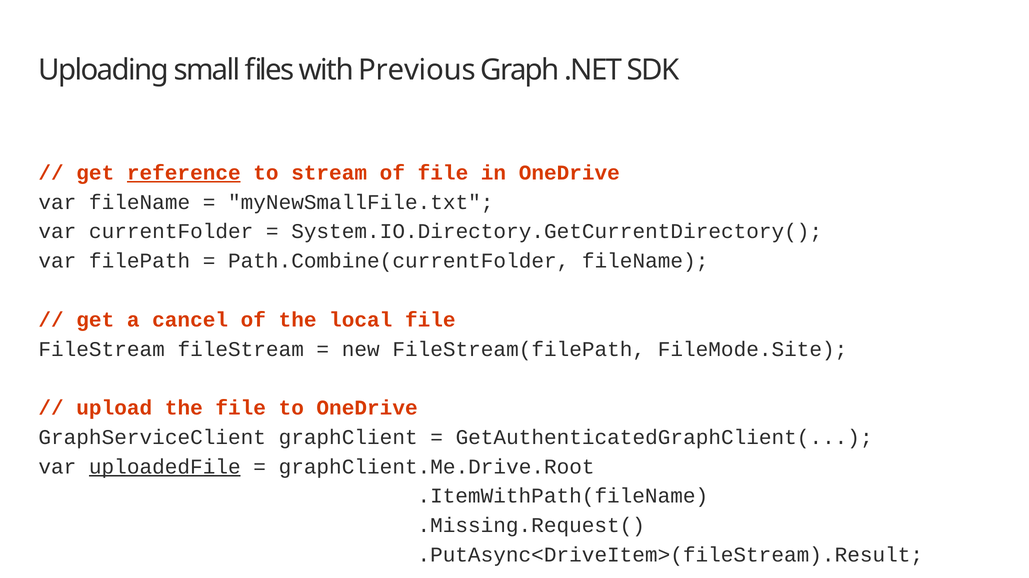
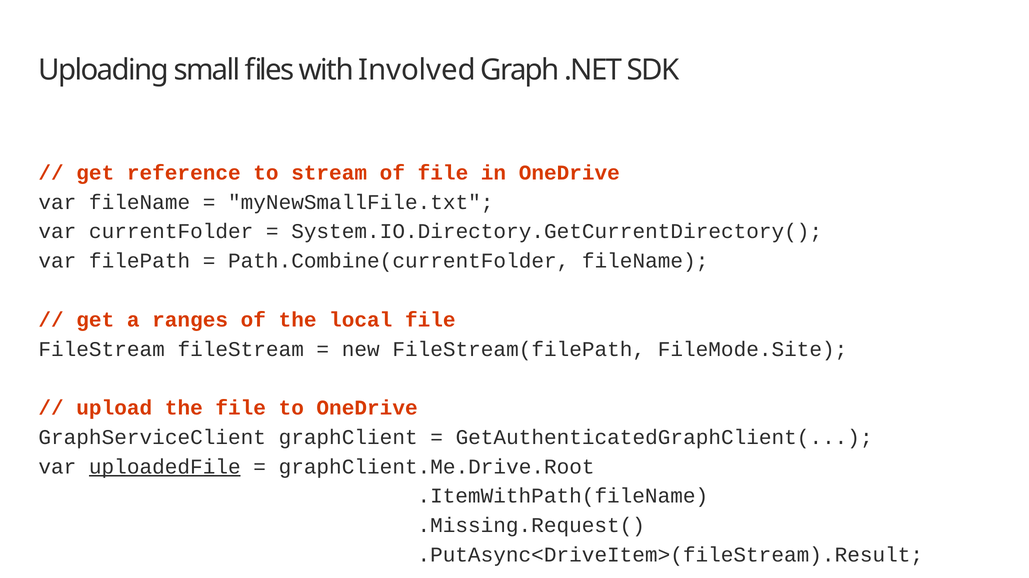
Previous: Previous -> Involved (417, 70)
reference underline: present -> none (184, 173)
cancel: cancel -> ranges (190, 320)
